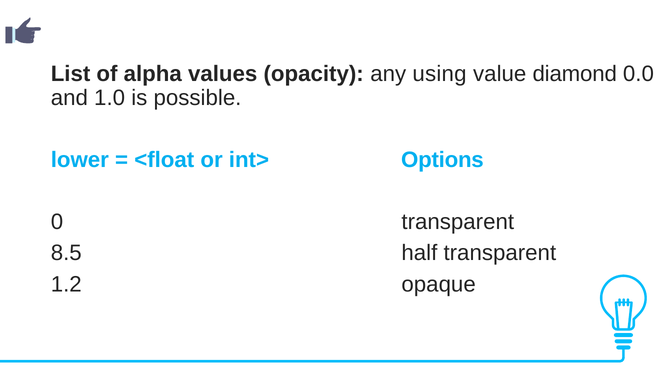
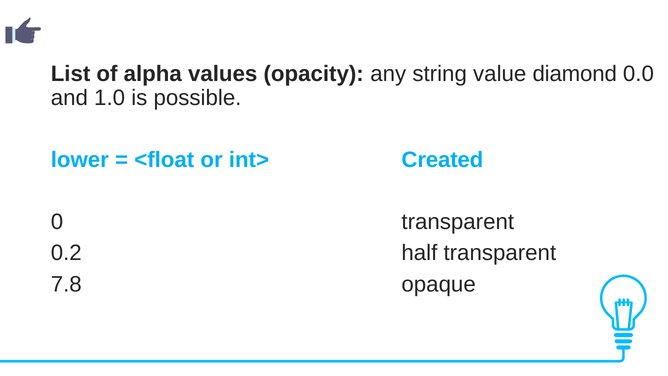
using: using -> string (440, 74)
Options: Options -> Created (442, 160)
8.5: 8.5 -> 0.2 (66, 253)
1.2: 1.2 -> 7.8 (66, 284)
